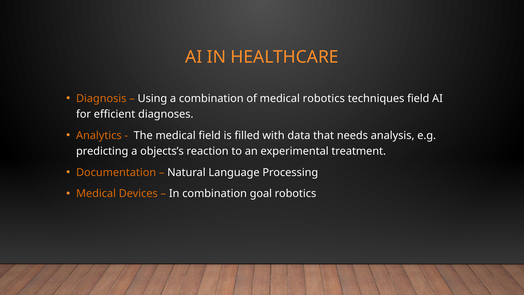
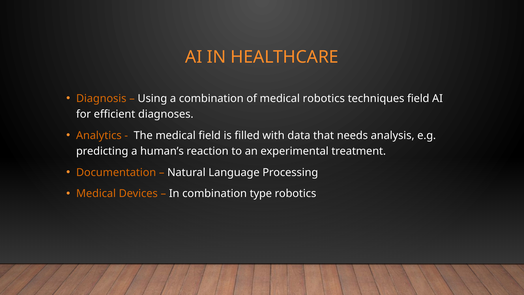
objects’s: objects’s -> human’s (162, 151)
goal: goal -> type (261, 194)
